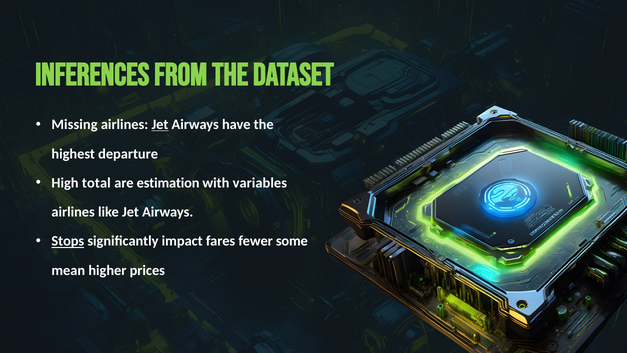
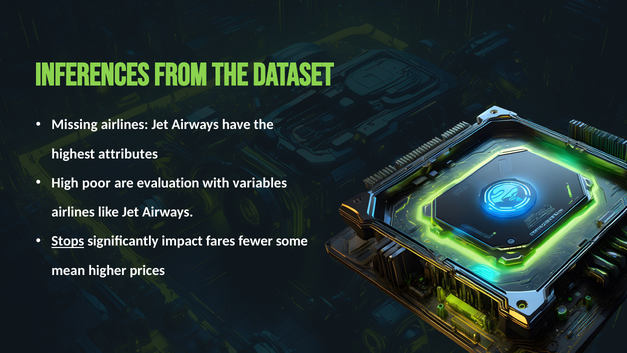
Jet underline: present -> none (160, 125)
departure: departure -> attributes (128, 154)
total: total -> poor (96, 183)
estimation: estimation -> evaluation (168, 183)
